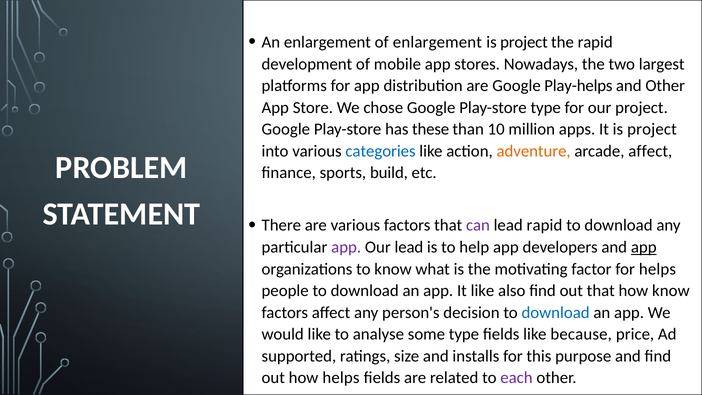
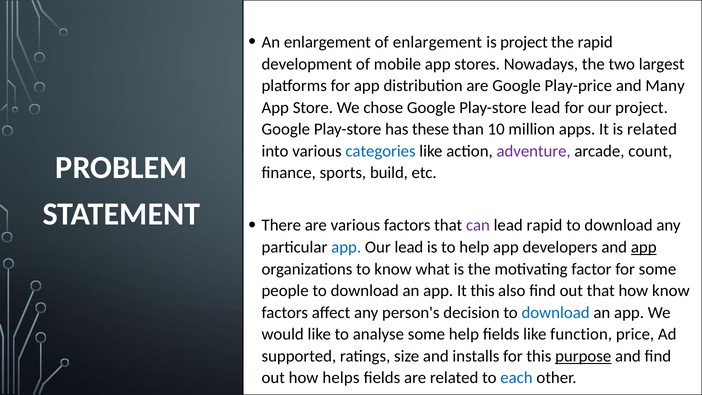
Play-helps: Play-helps -> Play-price (578, 86)
and Other: Other -> Many (665, 86)
Play-store type: type -> lead (546, 108)
It is project: project -> related (652, 129)
adventure colour: orange -> purple (534, 151)
arcade affect: affect -> count (650, 151)
app colour: purple -> blue (346, 247)
for helps: helps -> some (657, 269)
It like: like -> this (483, 291)
some type: type -> help (464, 334)
because: because -> function (581, 334)
purpose underline: none -> present (583, 356)
each colour: purple -> blue (516, 378)
